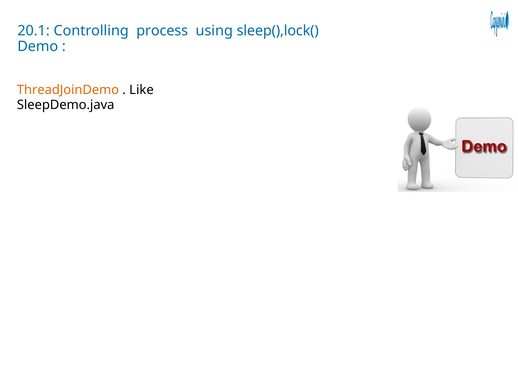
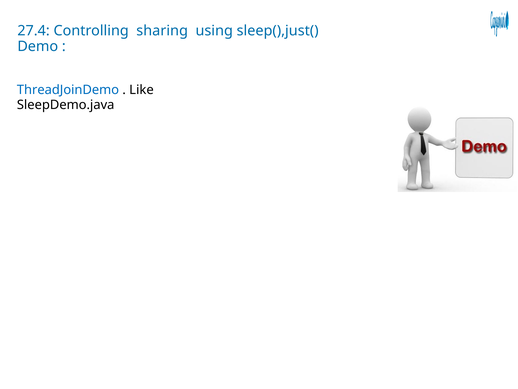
20.1: 20.1 -> 27.4 (34, 31)
process: process -> sharing (162, 31)
sleep(),lock(: sleep(),lock( -> sleep(),just( (278, 31)
ThreadJoinDemo colour: orange -> blue (68, 90)
